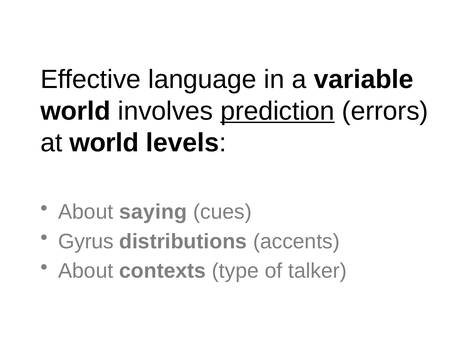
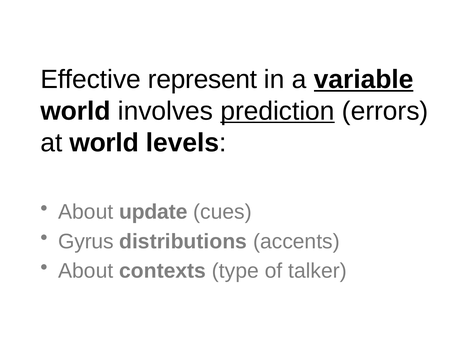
language: language -> represent (203, 79)
variable underline: none -> present (364, 79)
saying: saying -> update (153, 212)
